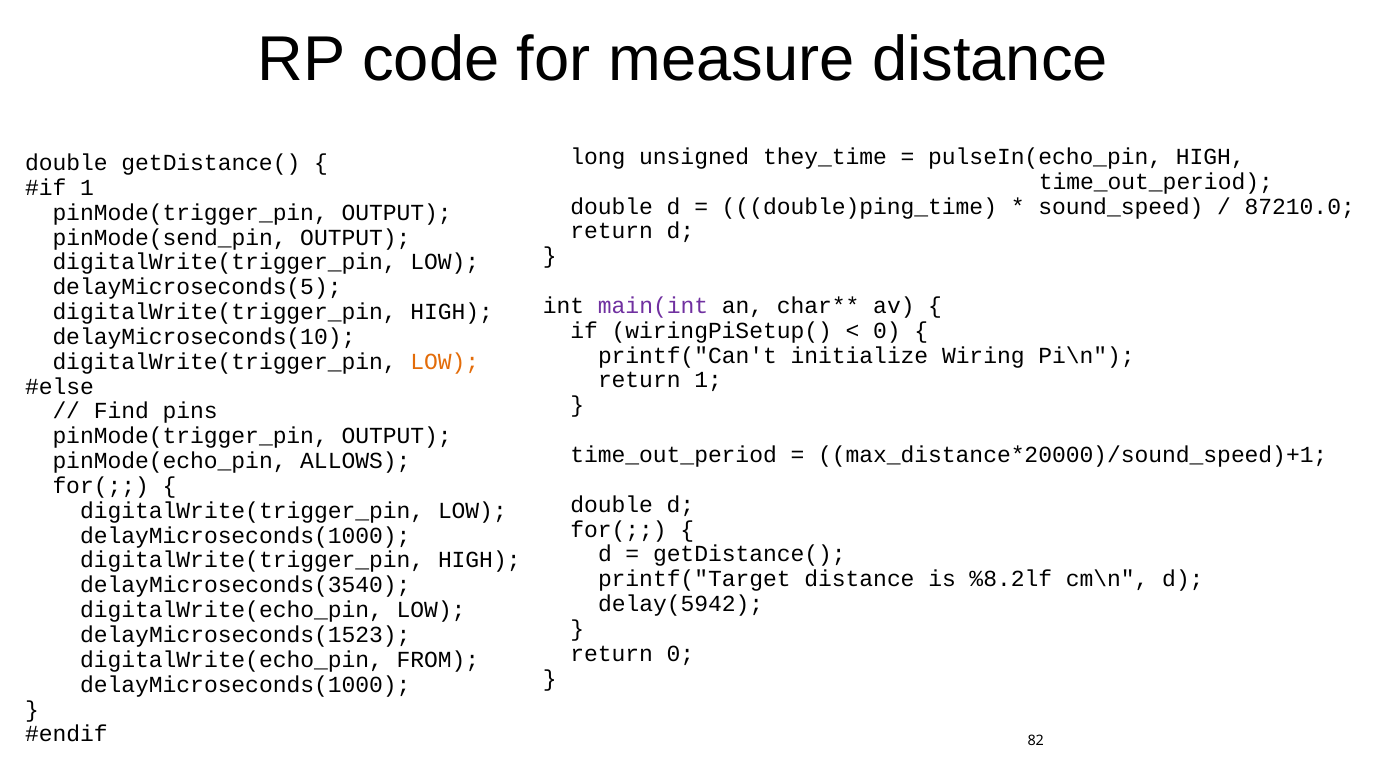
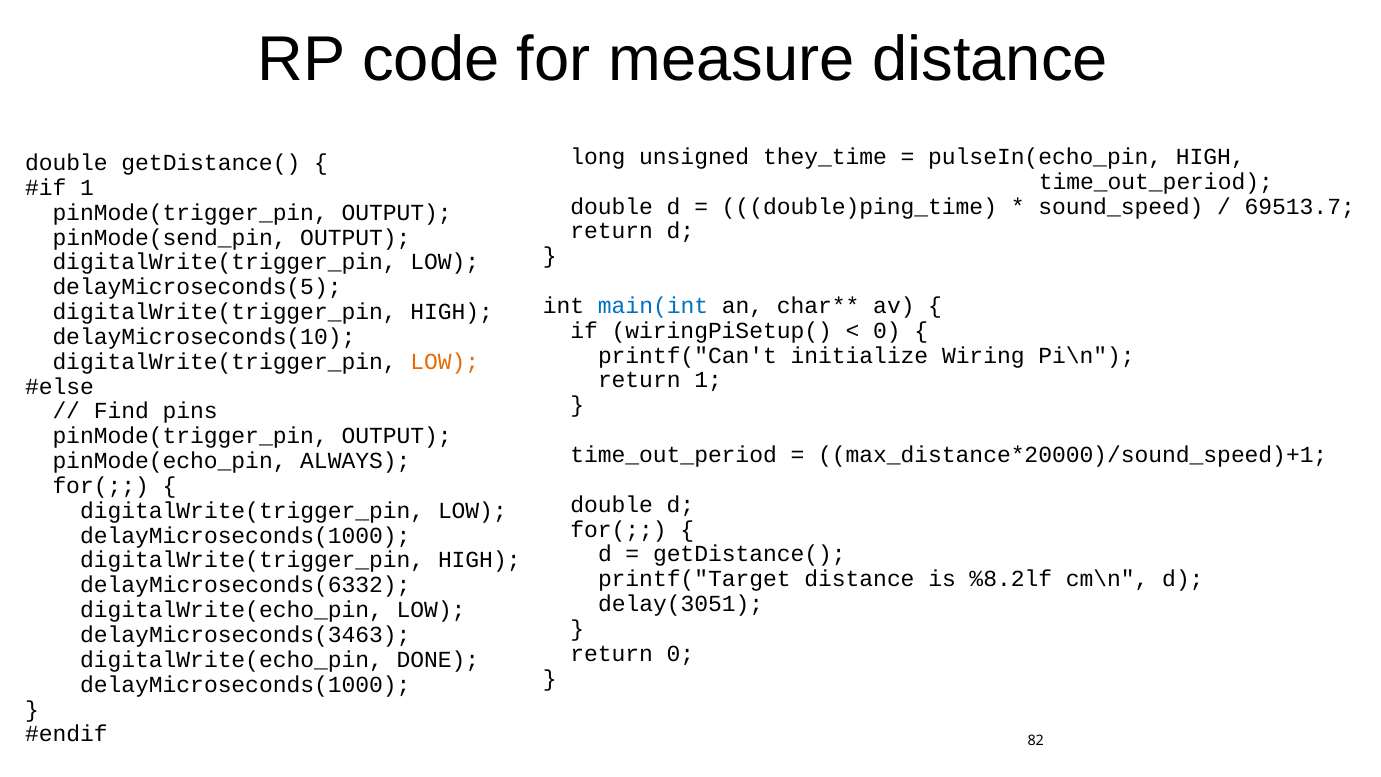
87210.0: 87210.0 -> 69513.7 (1300, 206)
main(int colour: purple -> blue (653, 306)
ALLOWS: ALLOWS -> ALWAYS (355, 461)
delayMicroseconds(3540: delayMicroseconds(3540 -> delayMicroseconds(6332 (245, 585)
delay(5942: delay(5942 -> delay(3051 (681, 604)
delayMicroseconds(1523: delayMicroseconds(1523 -> delayMicroseconds(3463 (245, 635)
FROM: FROM -> DONE (438, 660)
